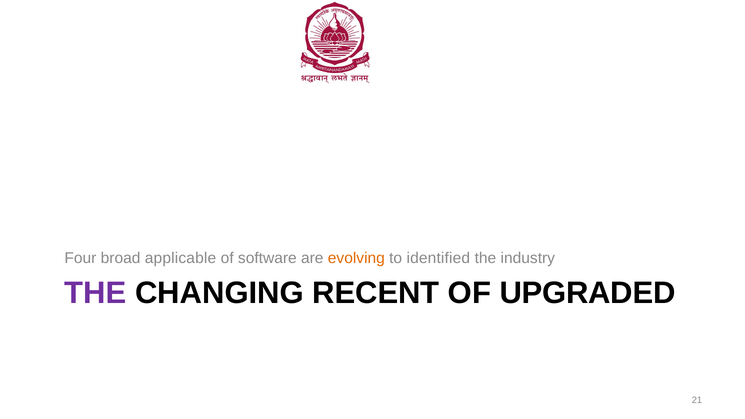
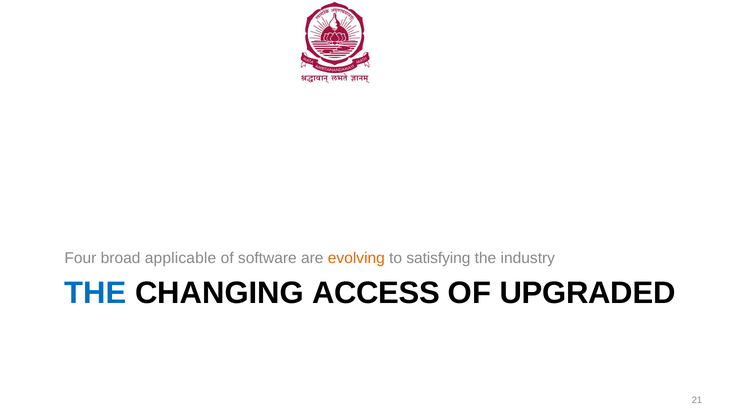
identified: identified -> satisfying (438, 258)
THE colour: purple -> blue (95, 293)
RECENT: RECENT -> ACCESS (376, 293)
